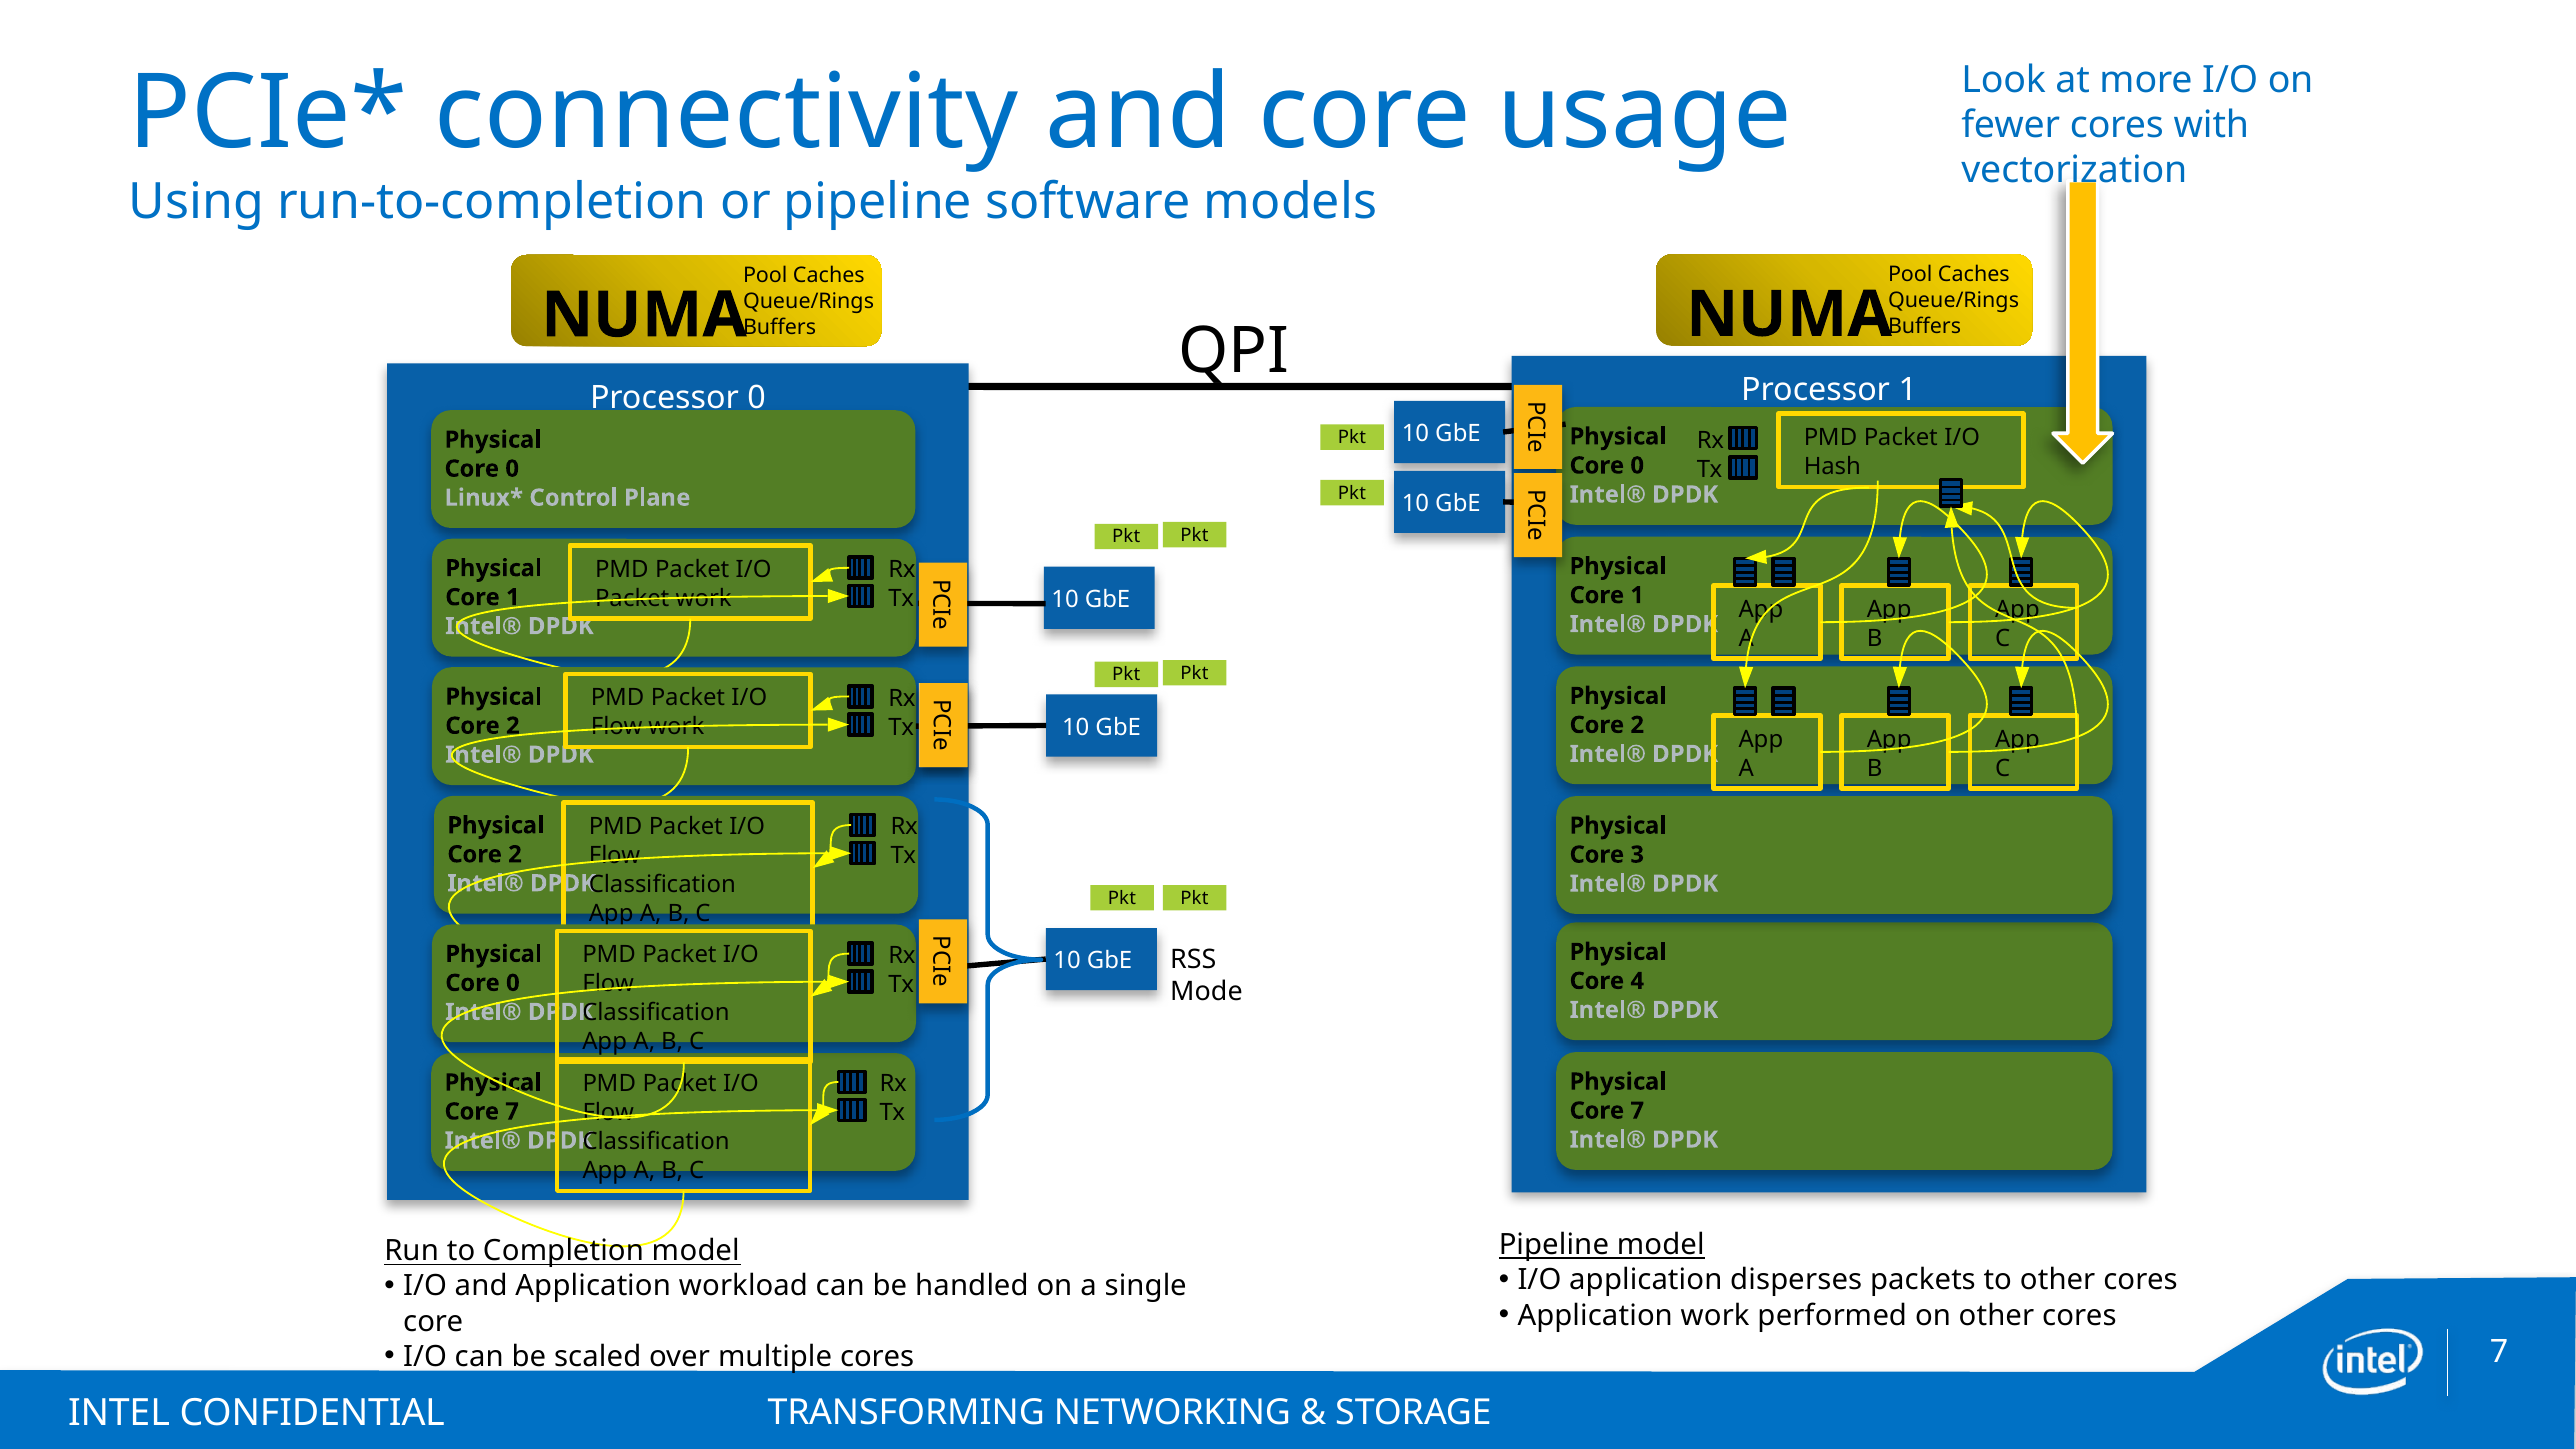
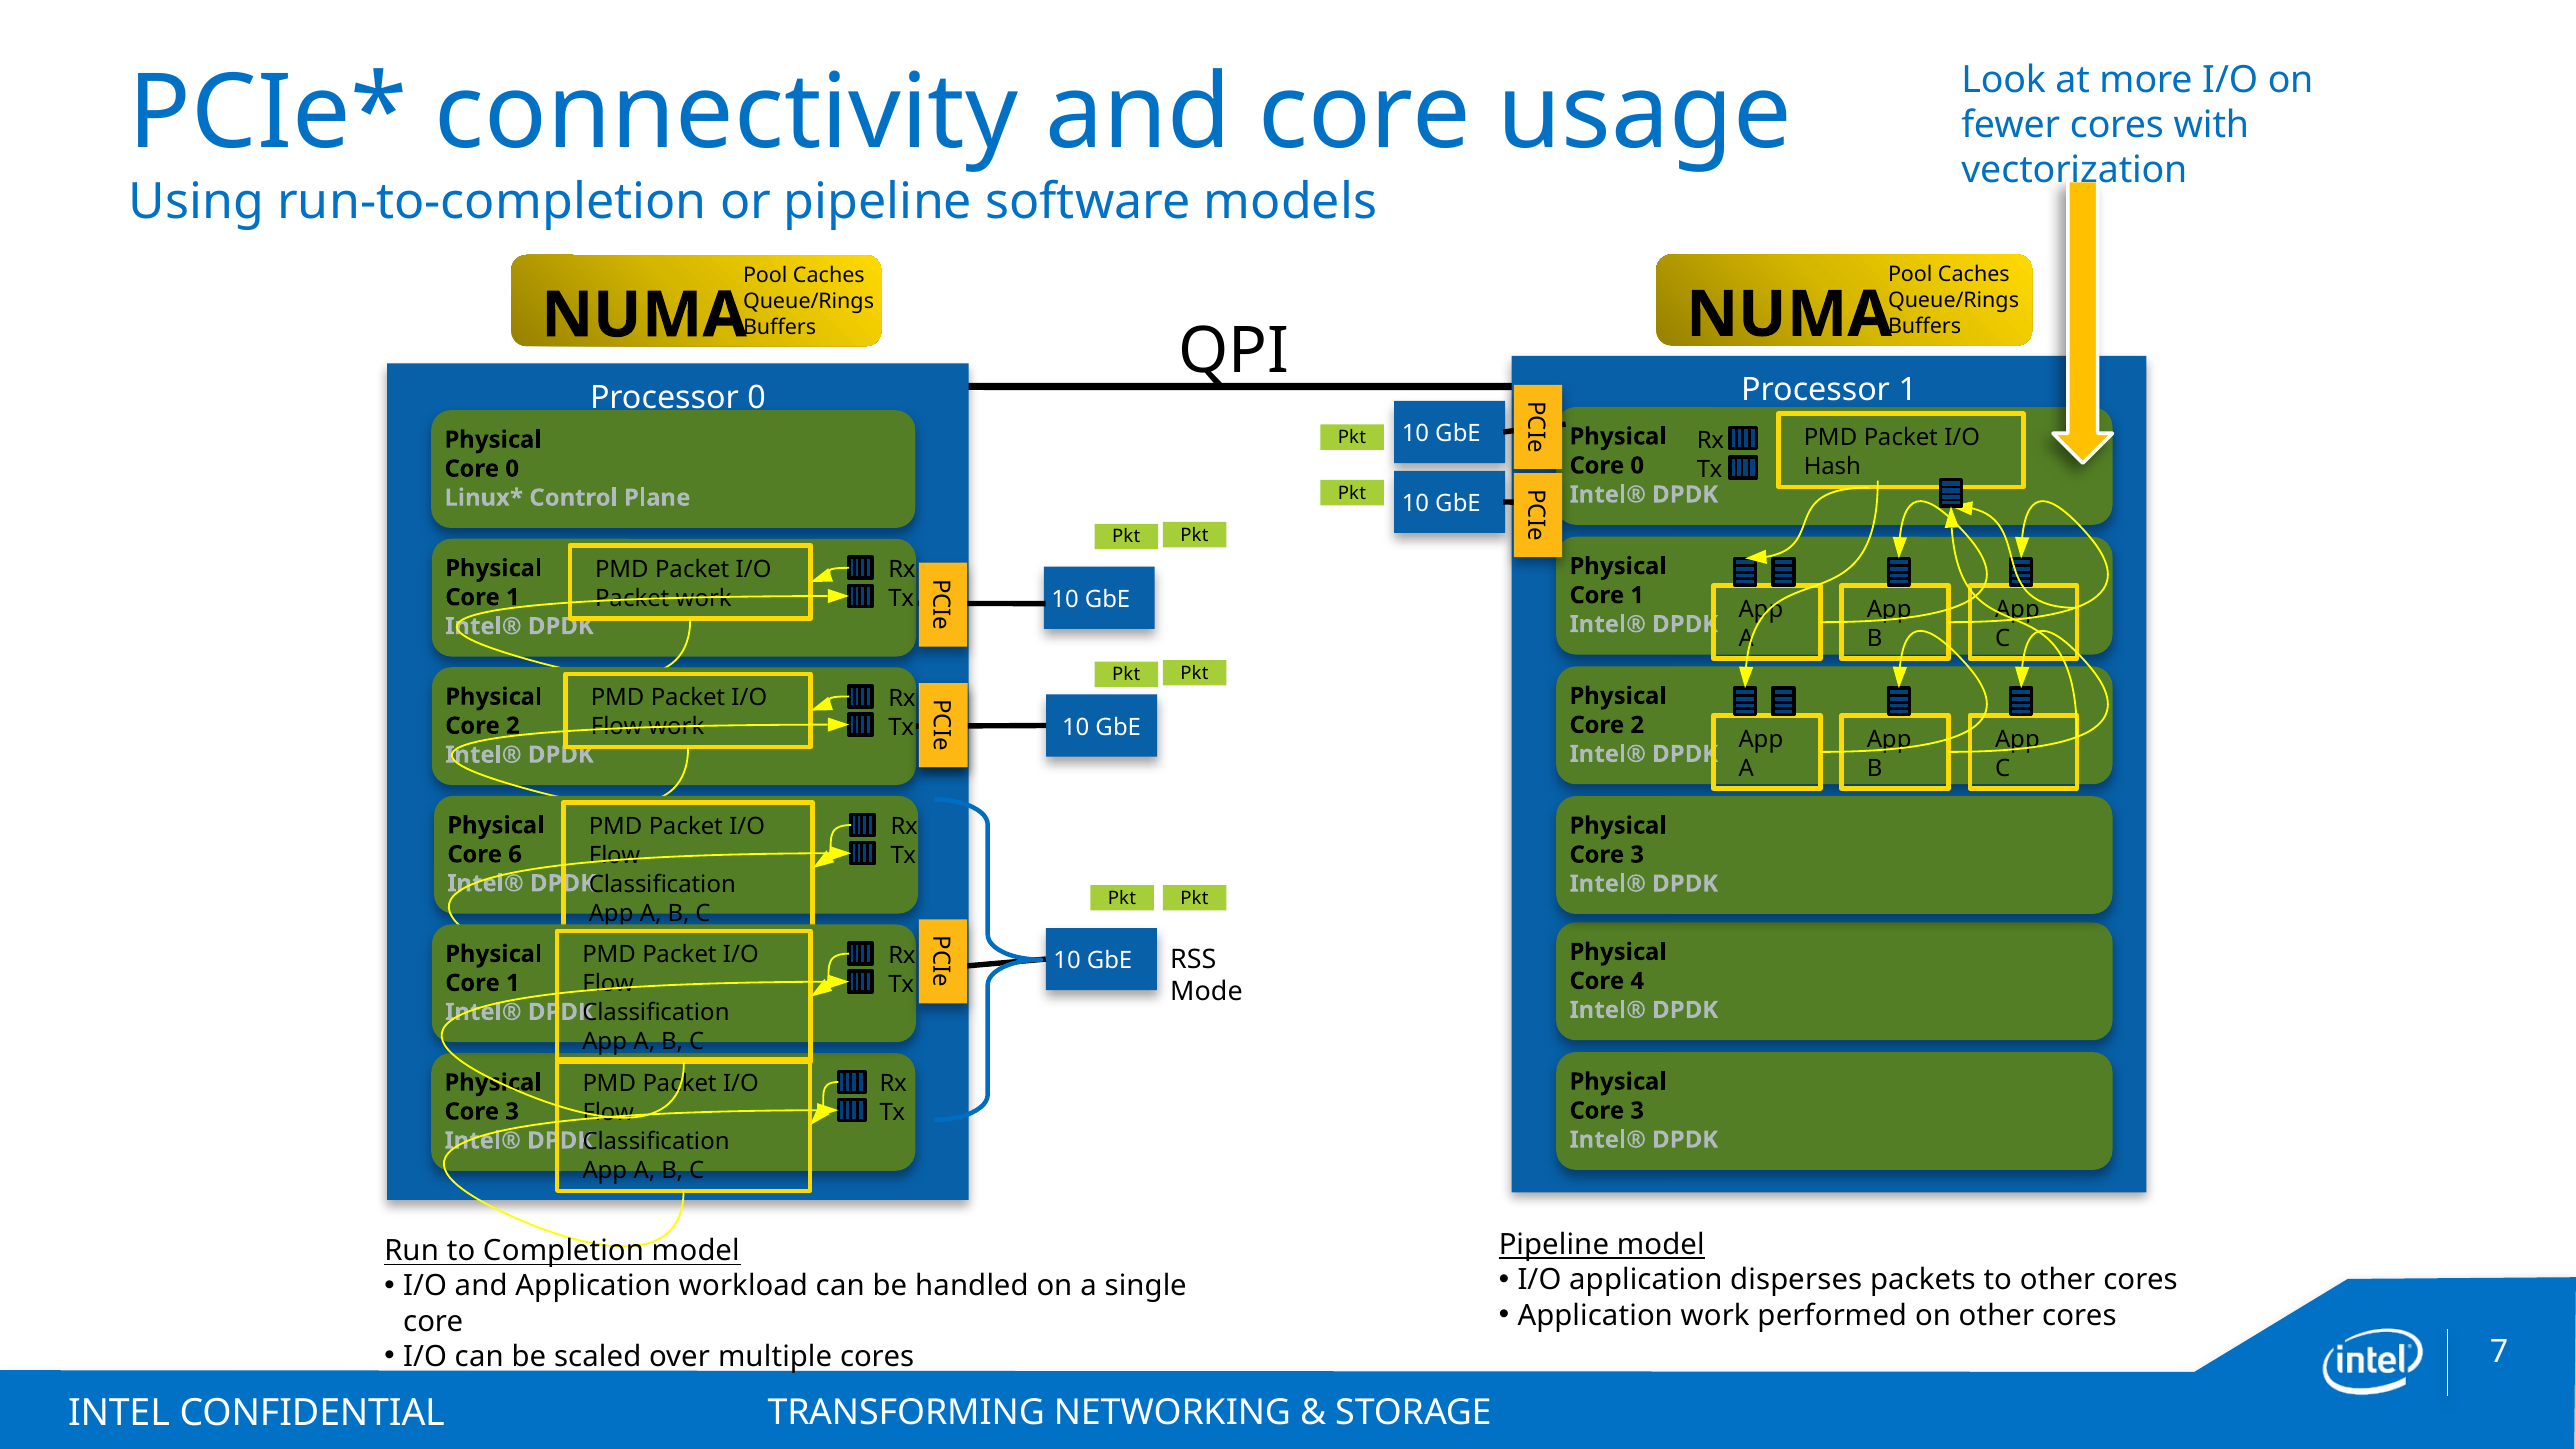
2: 2 -> 6 (515, 854)
0: 0 -> 1 (513, 983)
7: 7 -> 3 (1637, 1111)
7: 7 -> 3 (512, 1112)
